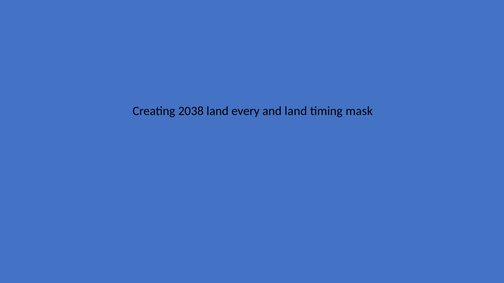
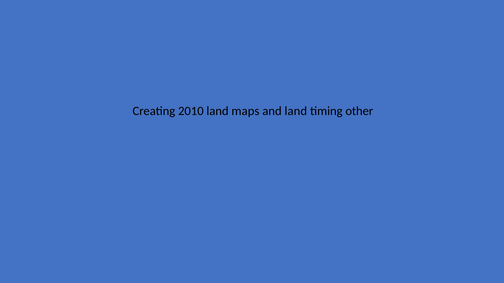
2038: 2038 -> 2010 (191, 111)
every: every -> maps (245, 111)
mask: mask -> other (359, 111)
